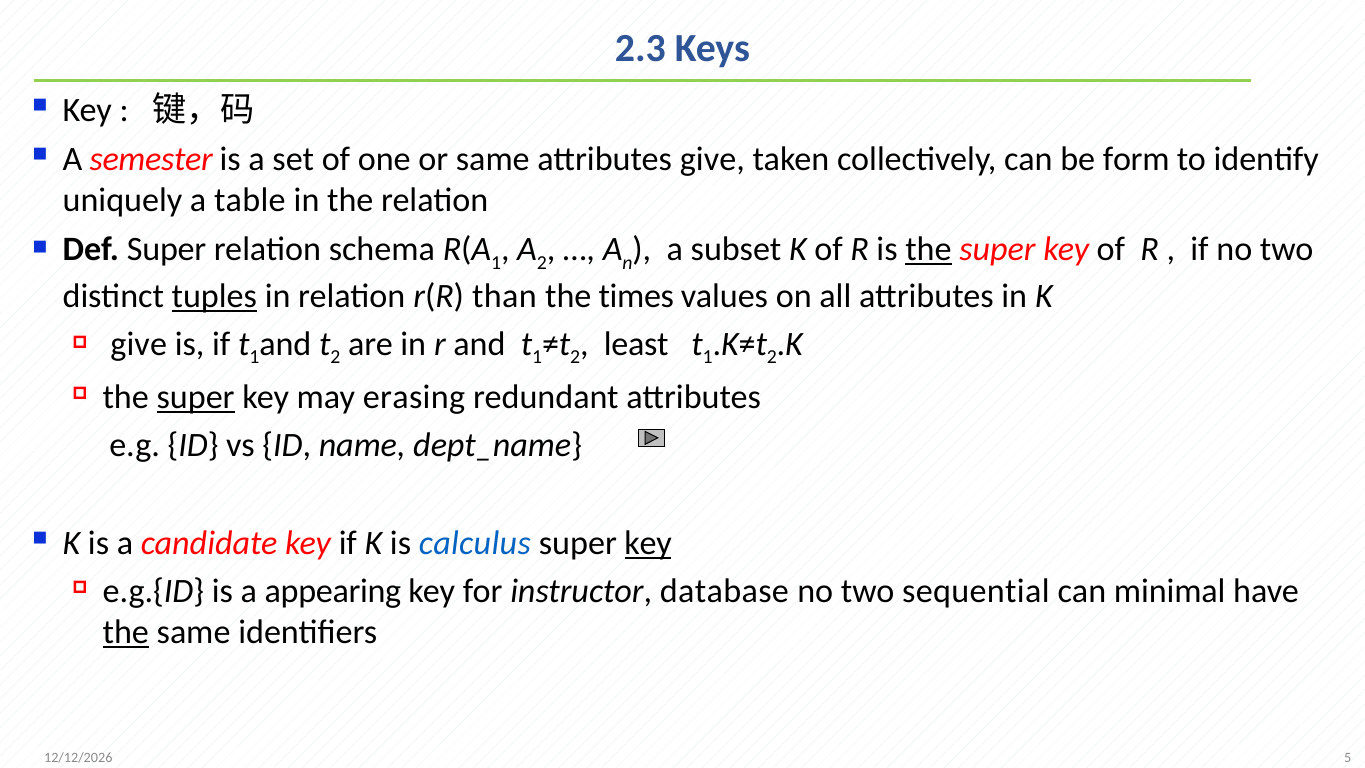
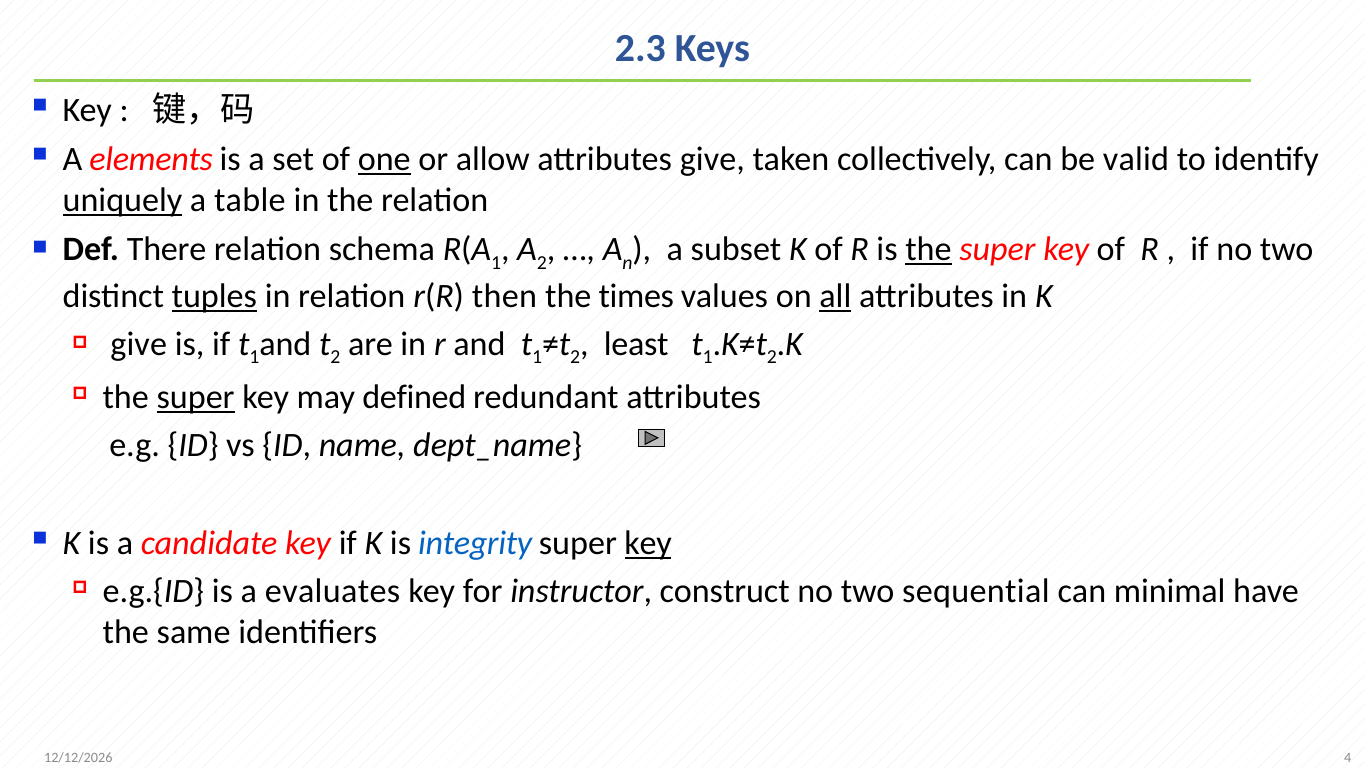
semester: semester -> elements (151, 159)
one underline: none -> present (384, 159)
or same: same -> allow (493, 159)
form: form -> valid (1136, 159)
uniquely underline: none -> present (122, 200)
Def Super: Super -> There (167, 249)
than: than -> then (504, 296)
all underline: none -> present (835, 296)
erasing: erasing -> defined (414, 398)
calculus: calculus -> integrity (475, 543)
appearing: appearing -> evaluates (333, 591)
database: database -> construct (725, 591)
the underline: present -> none (126, 632)
5: 5 -> 4 (1348, 758)
